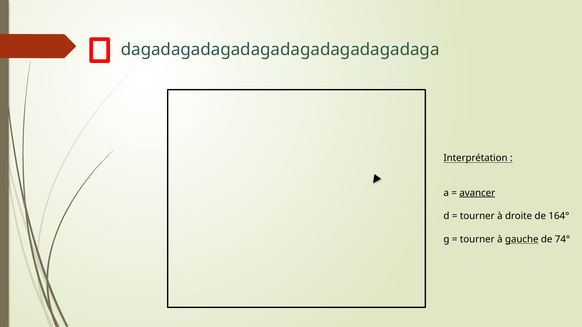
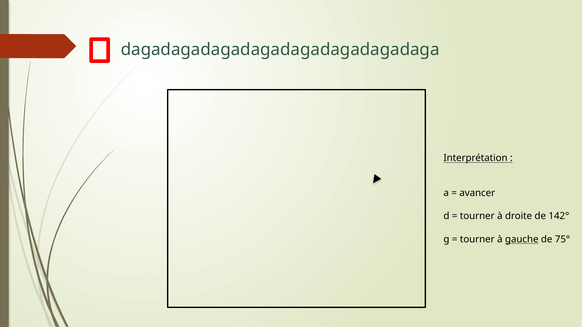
avancer underline: present -> none (477, 193)
164°: 164° -> 142° (559, 216)
74°: 74° -> 75° (562, 240)
